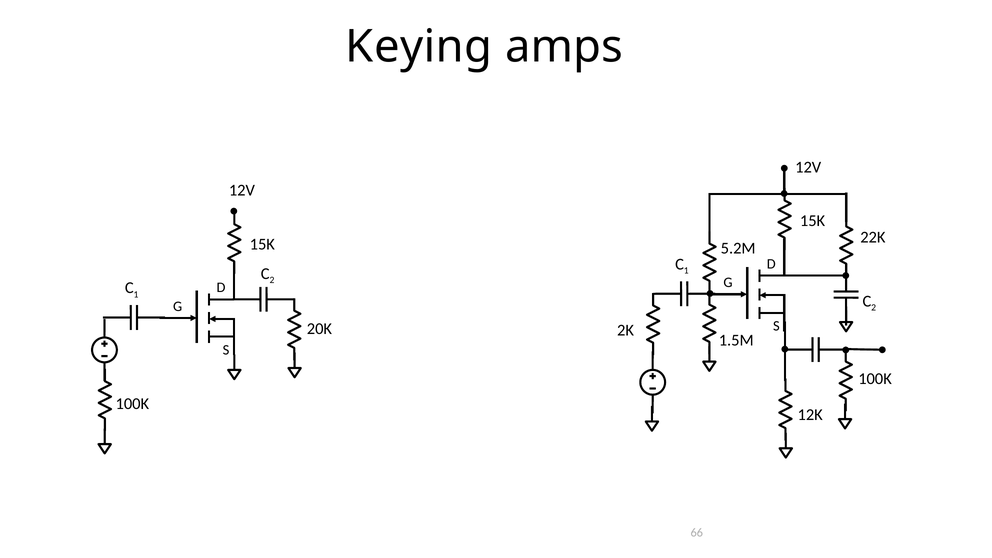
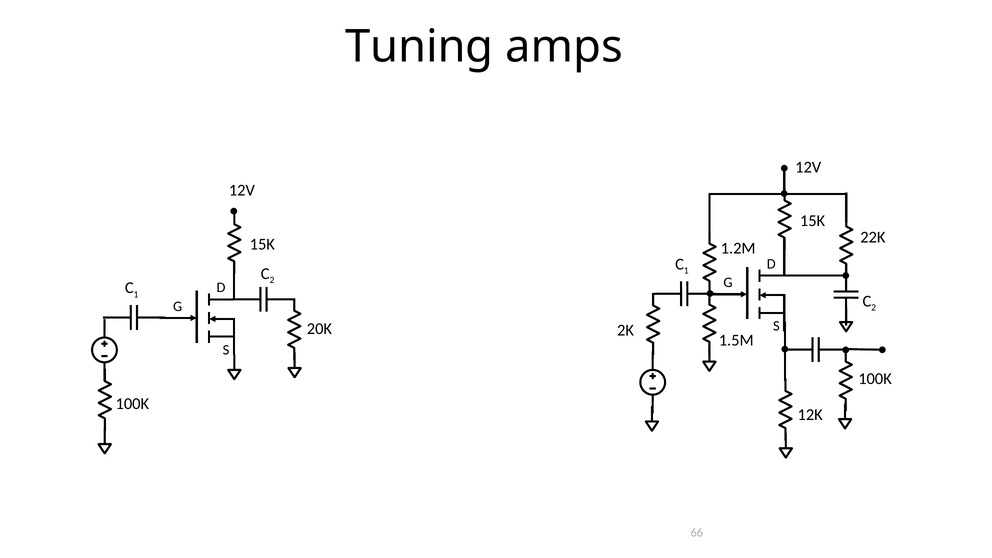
Keying: Keying -> Tuning (419, 47)
5.2M: 5.2M -> 1.2M (738, 248)
